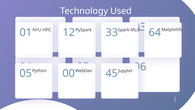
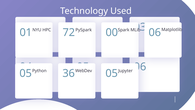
12: 12 -> 72 (69, 32)
33: 33 -> 00 (112, 32)
64: 64 -> 06 (155, 32)
00: 00 -> 36 (69, 73)
45: 45 -> 05 (112, 73)
